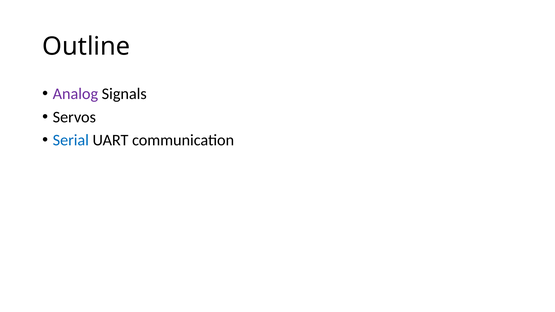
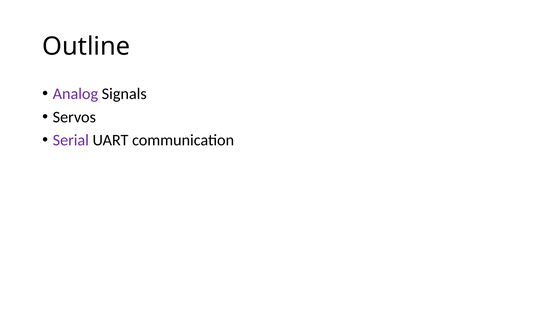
Serial colour: blue -> purple (71, 140)
